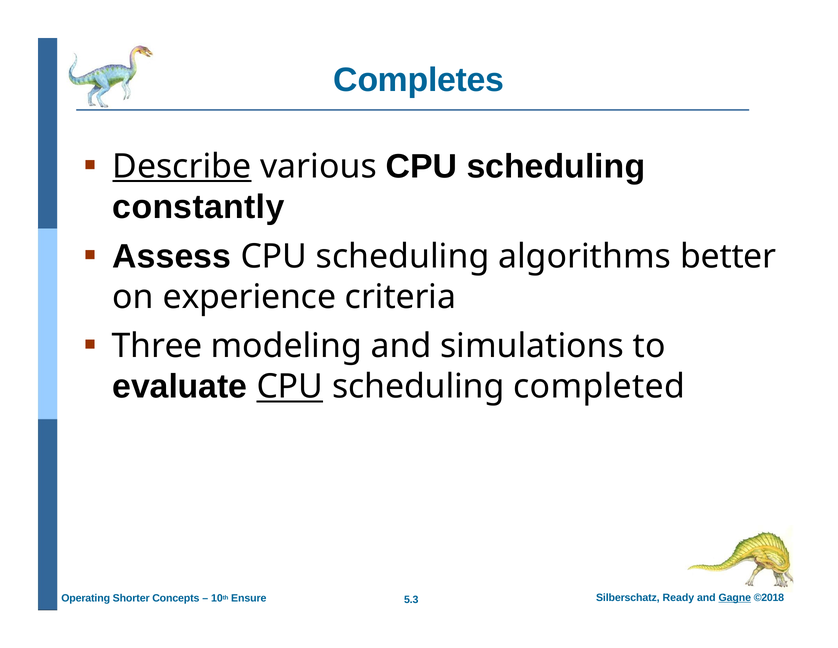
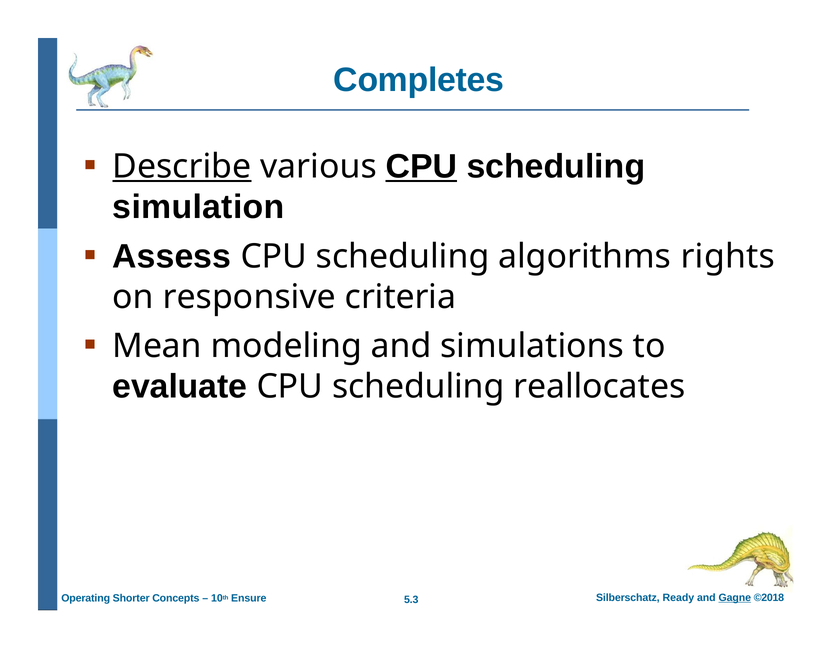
CPU underline: none -> present (421, 166)
constantly: constantly -> simulation (198, 207)
better: better -> rights (728, 256)
experience: experience -> responsive (249, 297)
Three: Three -> Mean (157, 346)
CPU underline: present -> none (290, 386)
completed: completed -> reallocates (599, 386)
